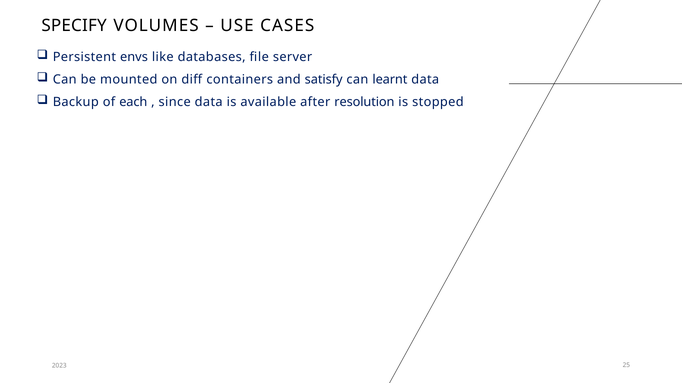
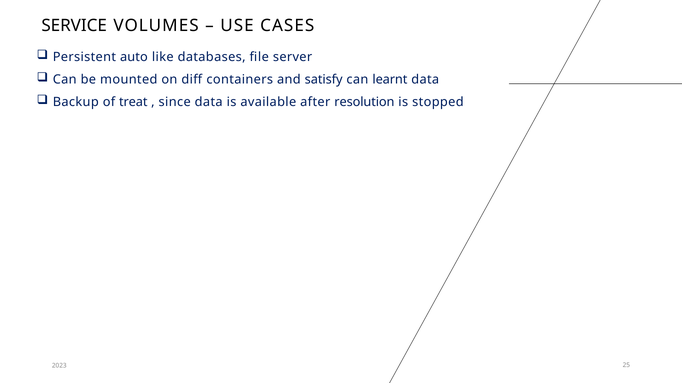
SPECIFY: SPECIFY -> SERVICE (74, 26)
envs: envs -> auto (134, 57)
each: each -> treat (133, 102)
